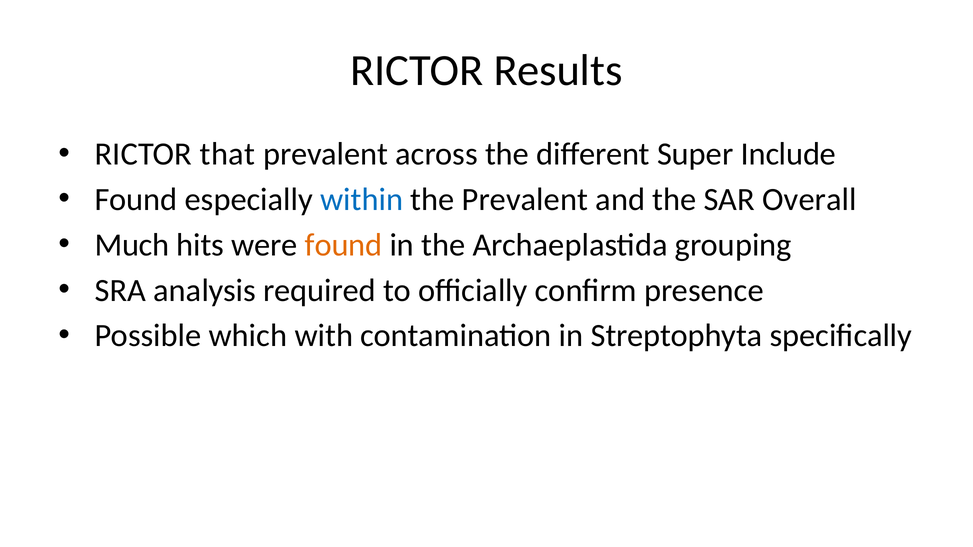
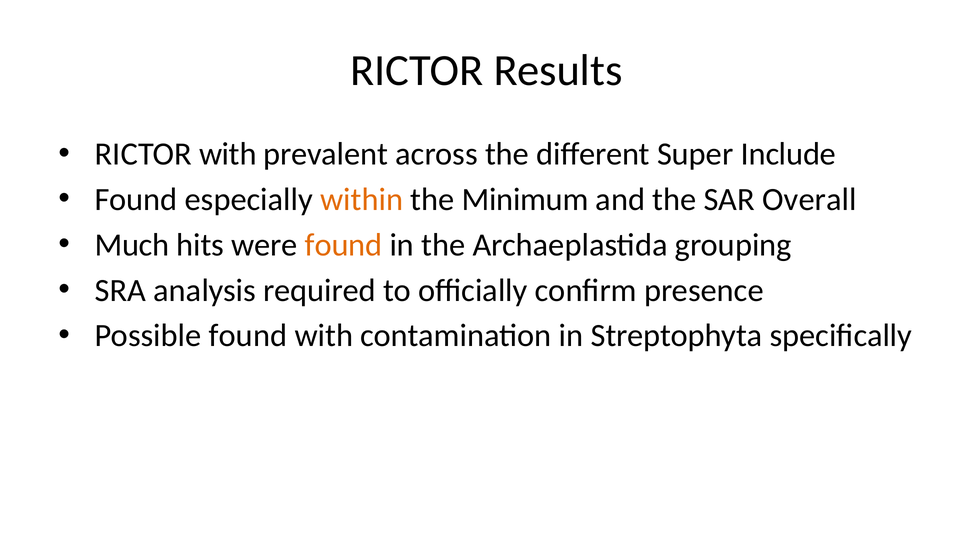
RICTOR that: that -> with (228, 154)
within colour: blue -> orange (362, 200)
the Prevalent: Prevalent -> Minimum (525, 200)
Possible which: which -> found (248, 336)
